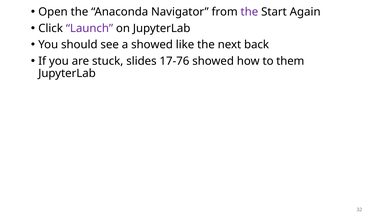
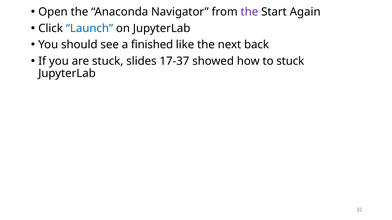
Launch colour: purple -> blue (89, 28)
a showed: showed -> finished (152, 45)
17-76: 17-76 -> 17-37 (174, 61)
to them: them -> stuck (290, 61)
